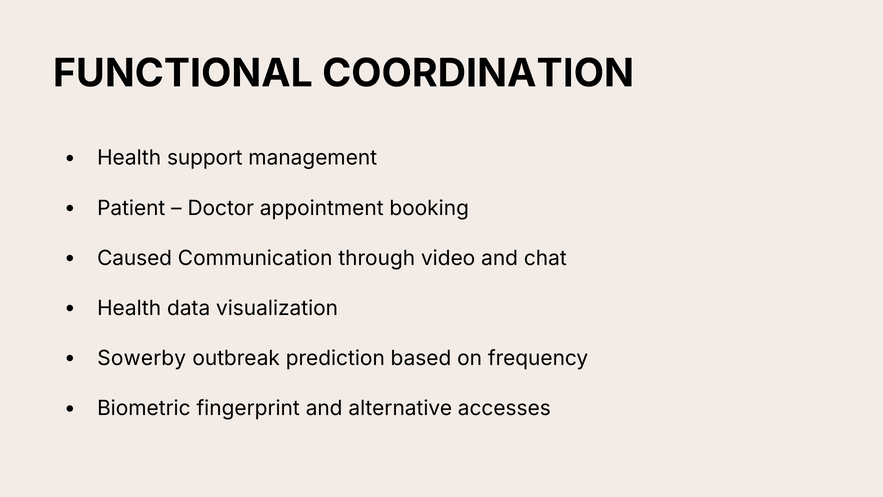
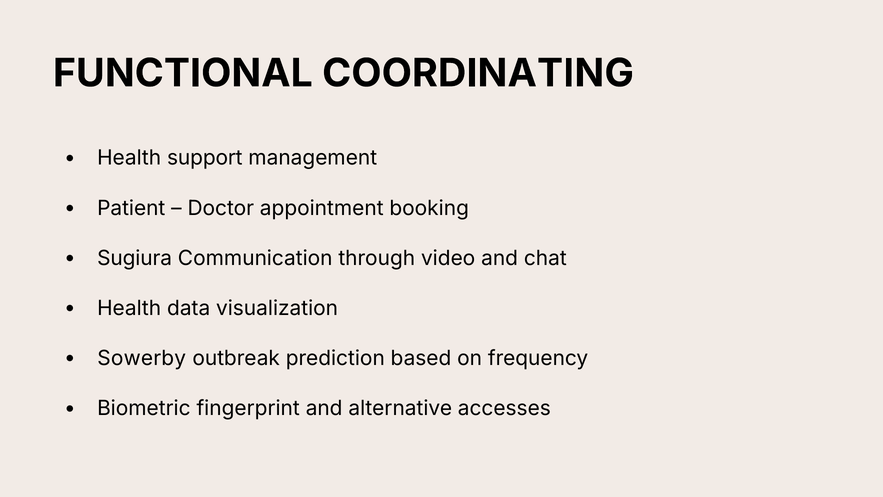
COORDINATION: COORDINATION -> COORDINATING (478, 73)
Caused: Caused -> Sugiura (135, 258)
